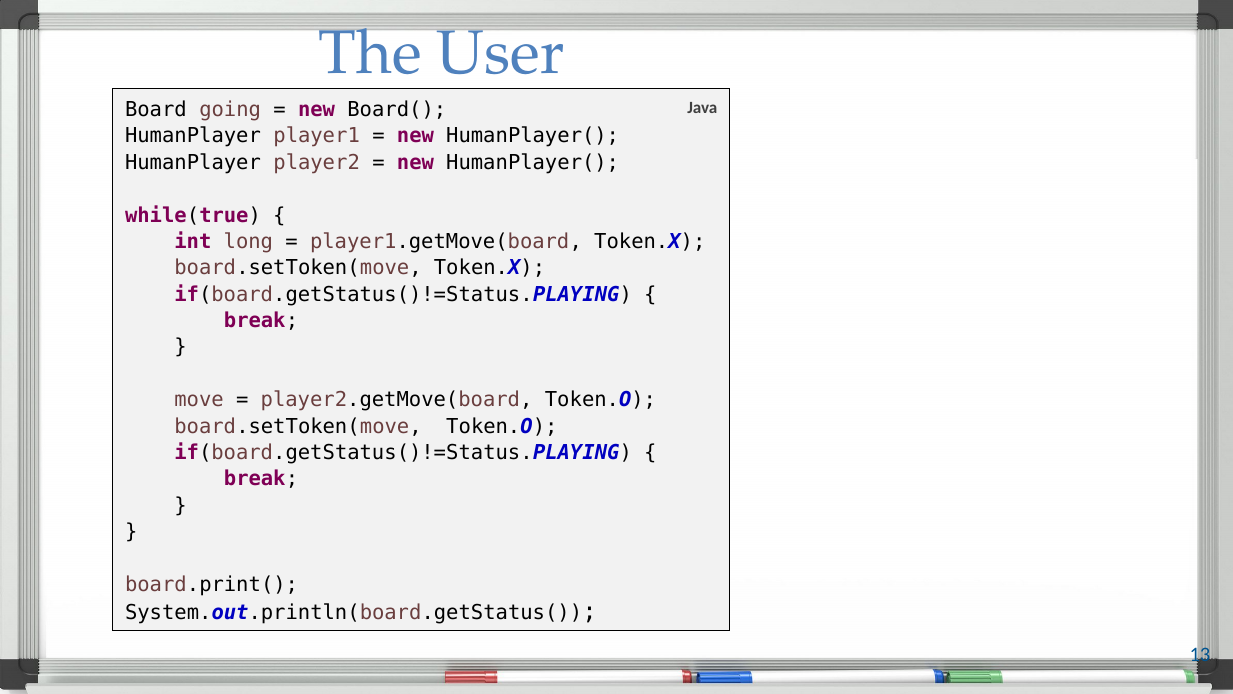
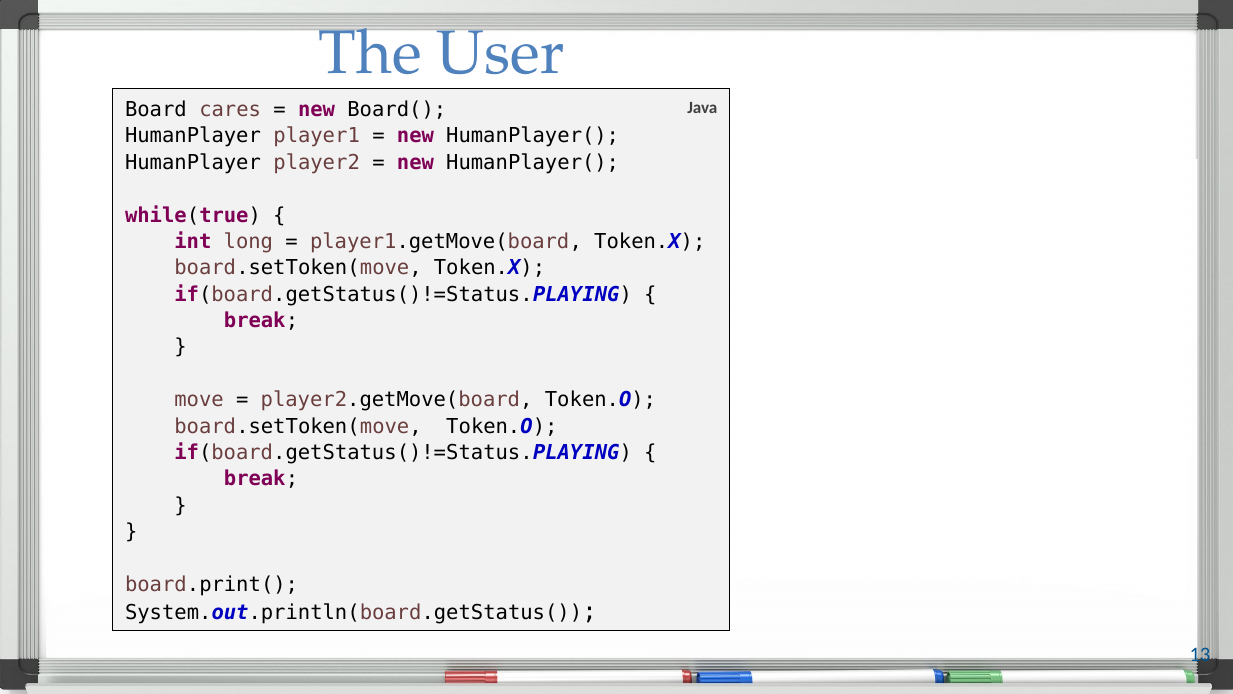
going: going -> cares (230, 110)
